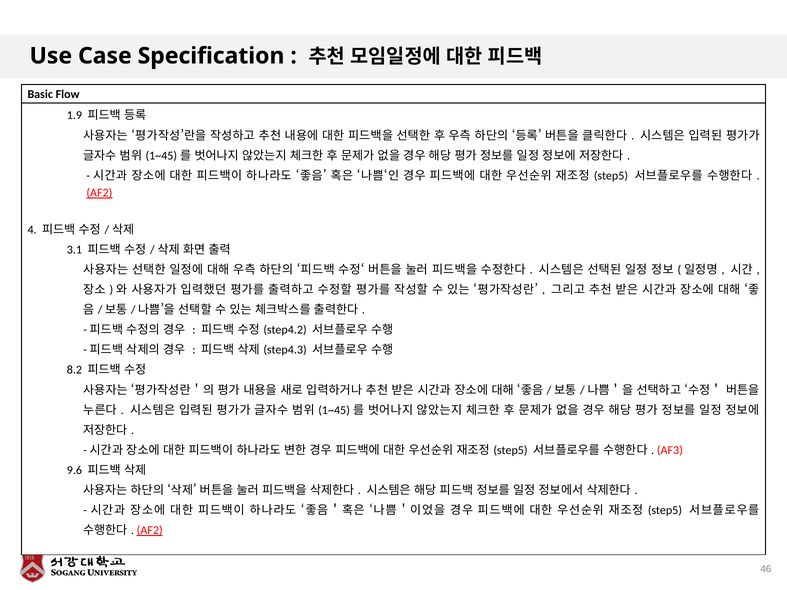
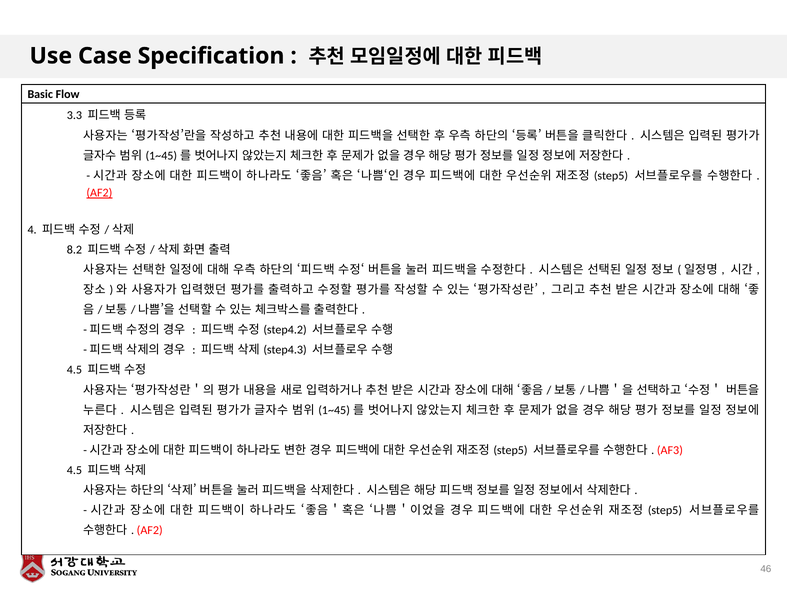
1.9: 1.9 -> 3.3 (74, 116)
3.1: 3.1 -> 8.2 (74, 250)
8.2: 8.2 -> 4.5 (74, 370)
9.6: 9.6 -> 4.5 (74, 470)
AF2 underline: present -> none (150, 531)
